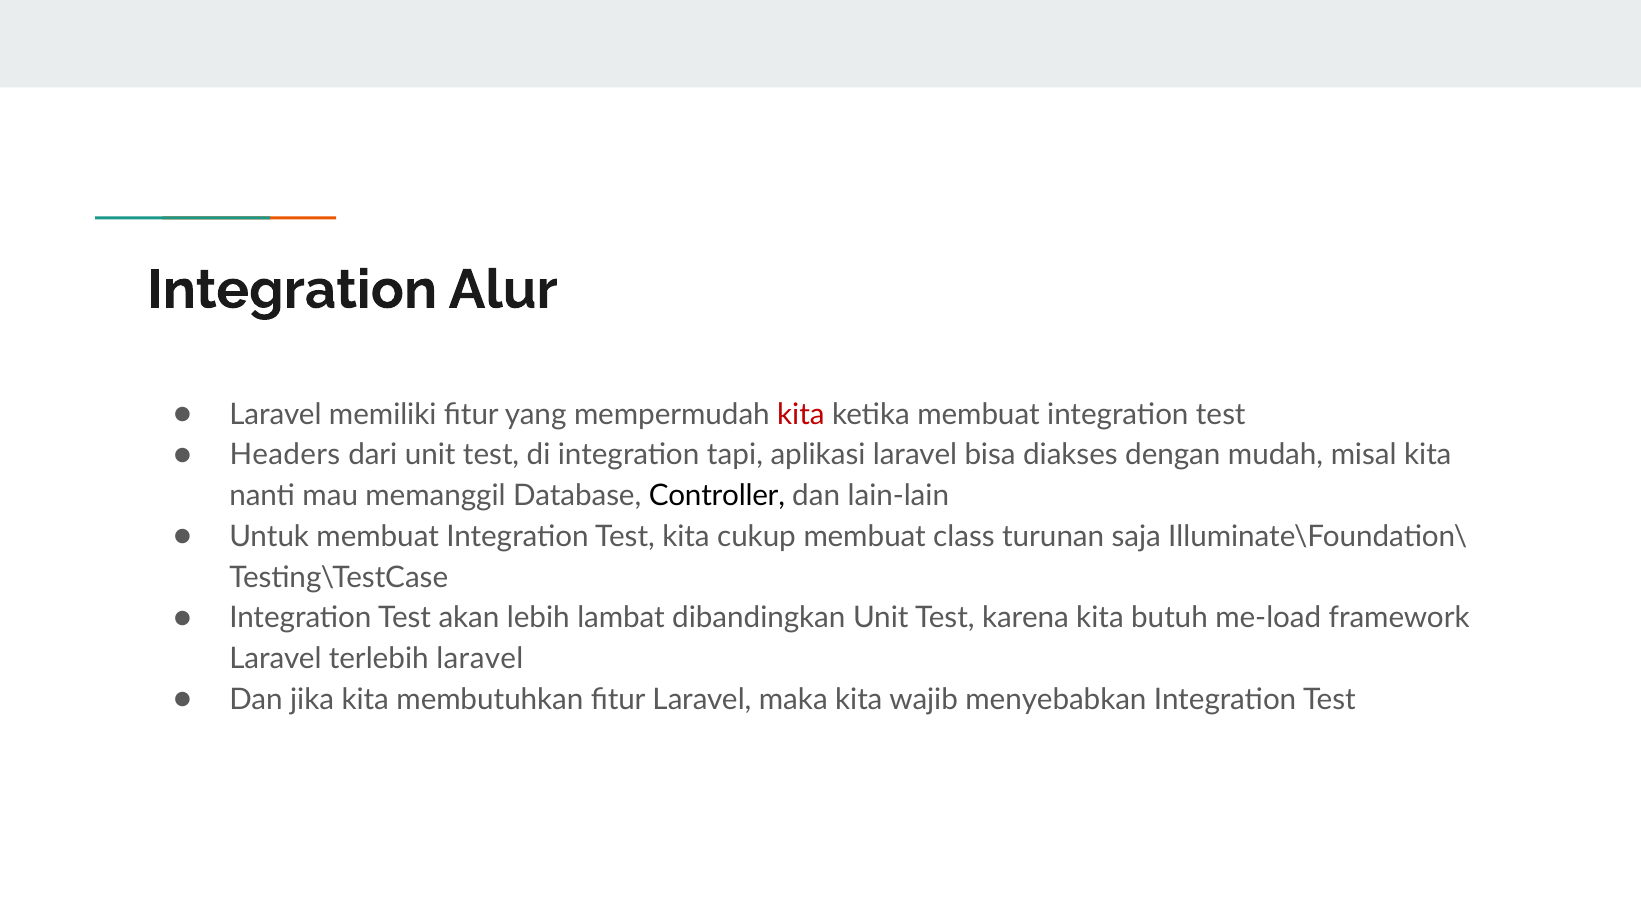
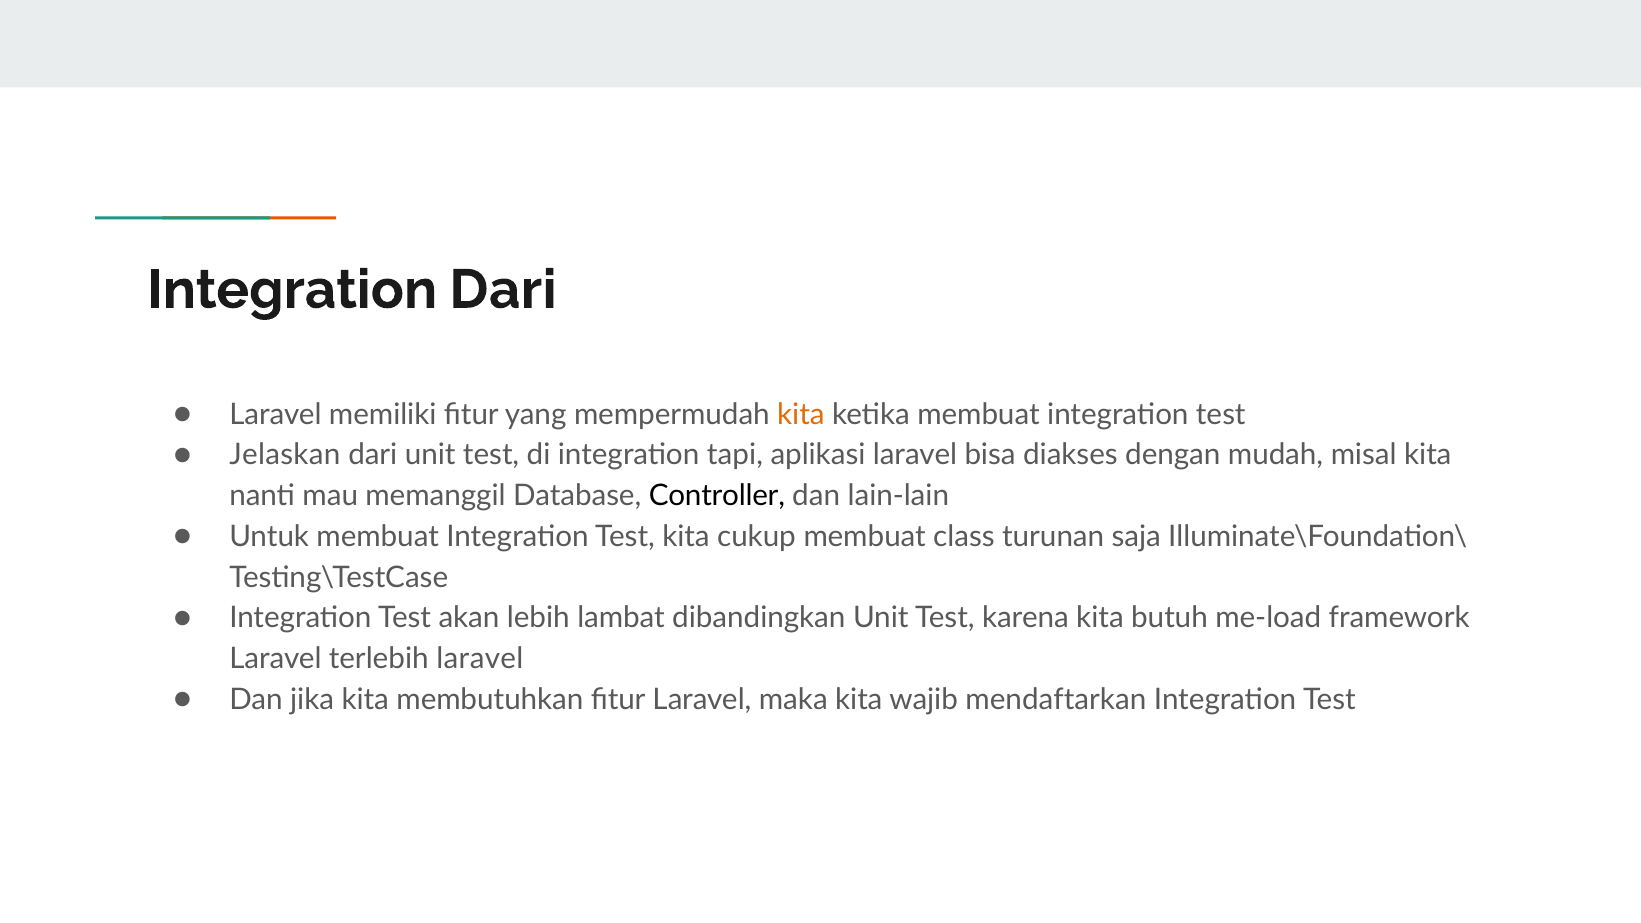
Integration Alur: Alur -> Dari (503, 290)
kita colour: red -> orange (801, 415)
Headers: Headers -> Jelaskan (285, 455)
menyebabkan: menyebabkan -> mendaftarkan (1056, 699)
